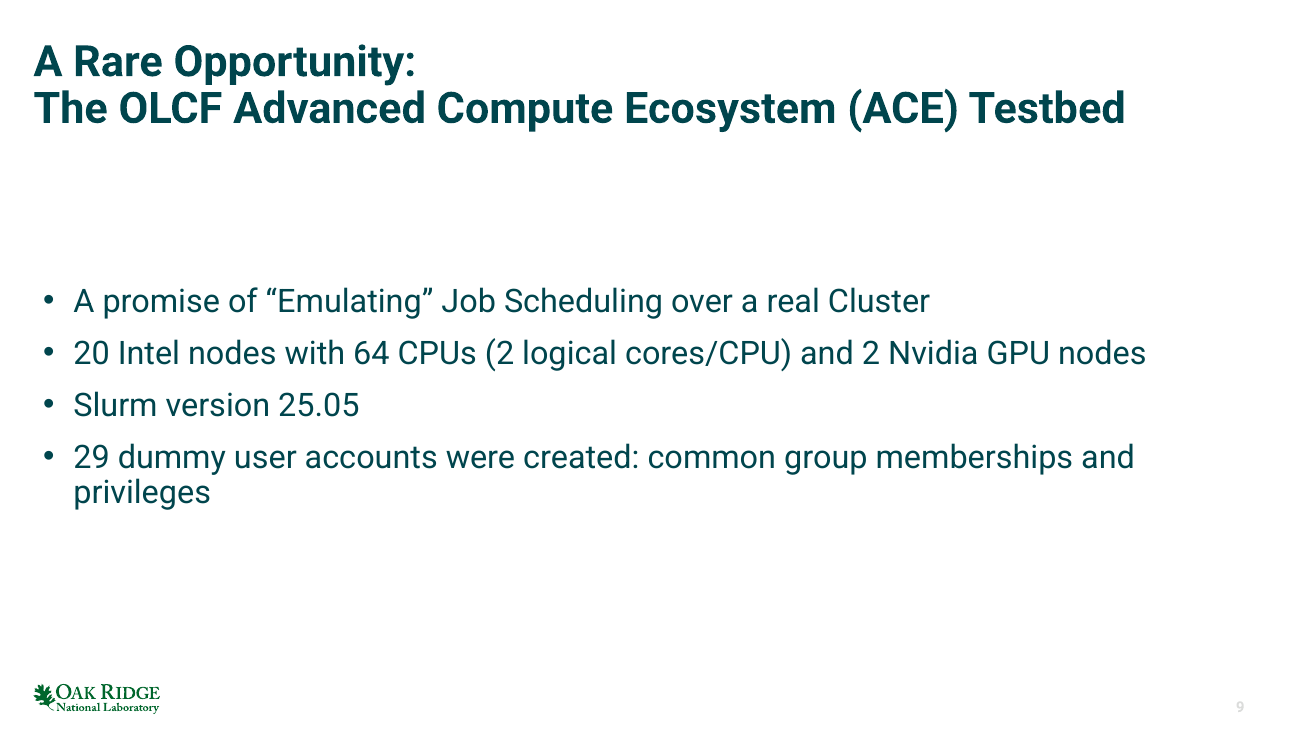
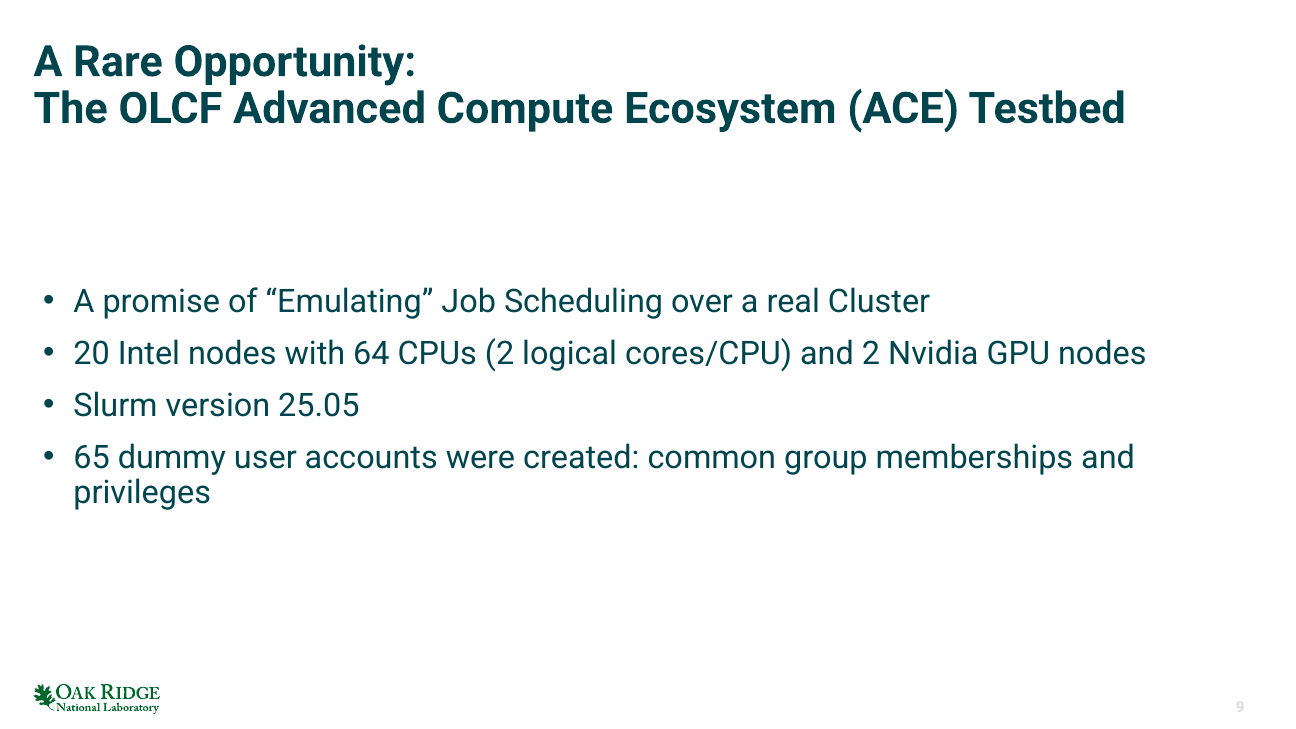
29: 29 -> 65 (92, 457)
